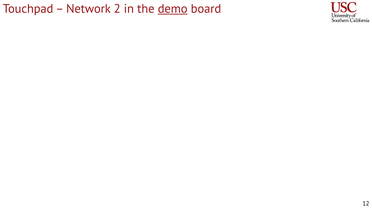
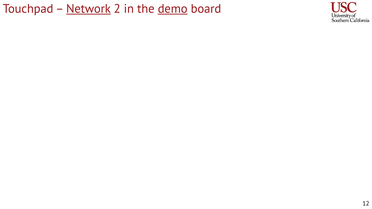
Network underline: none -> present (88, 9)
